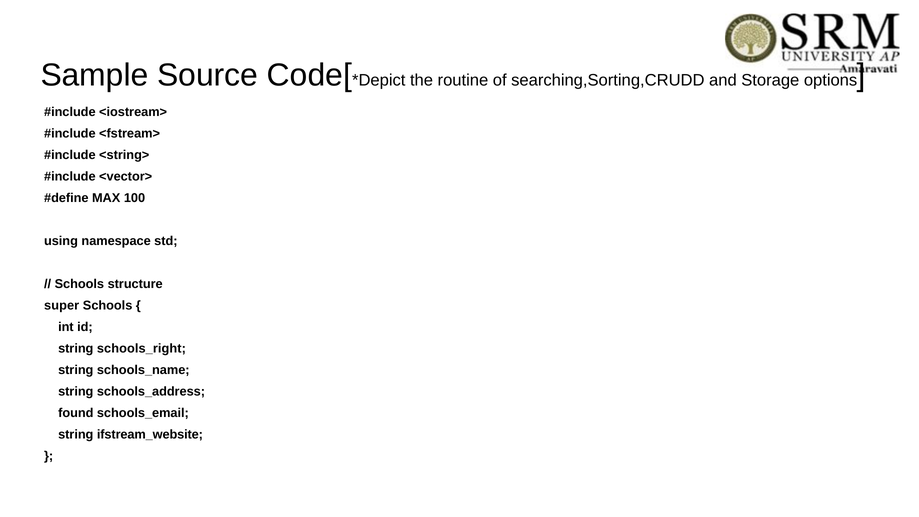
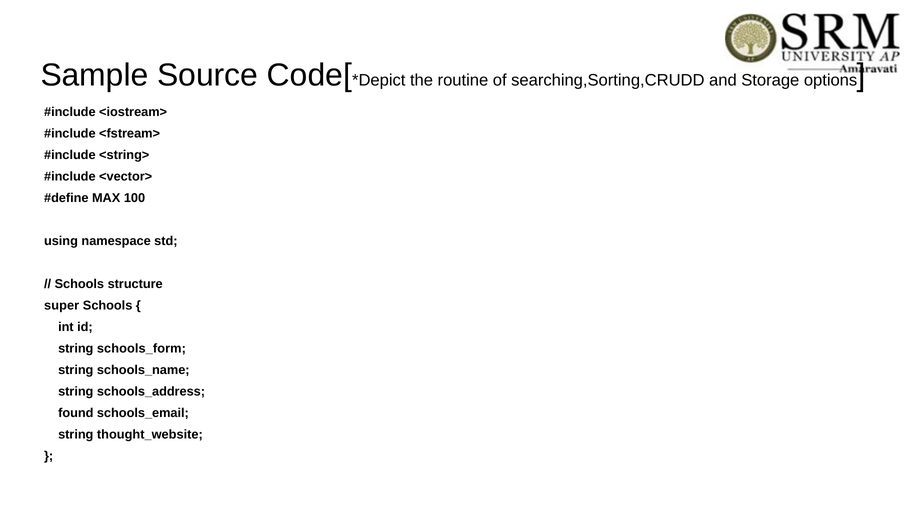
schools_right: schools_right -> schools_form (141, 348)
ifstream_website: ifstream_website -> thought_website (150, 434)
